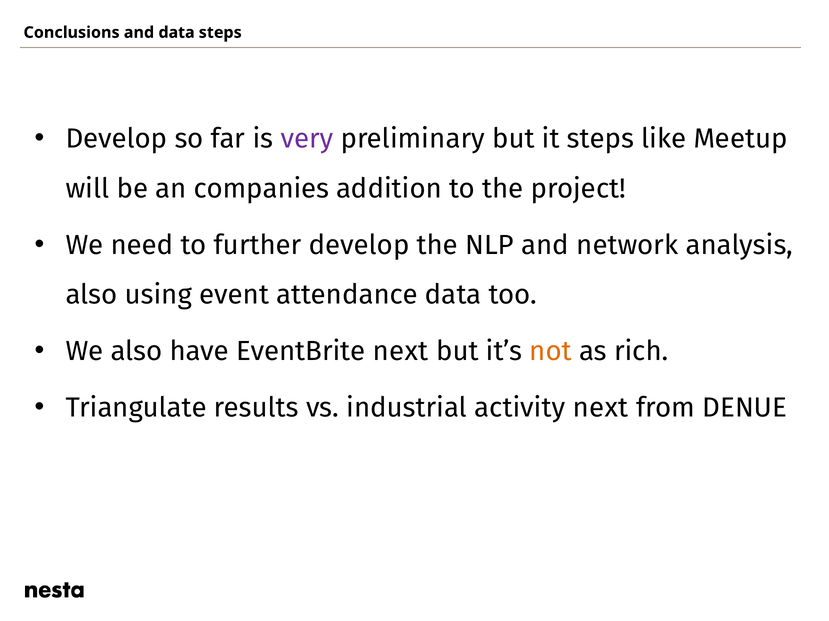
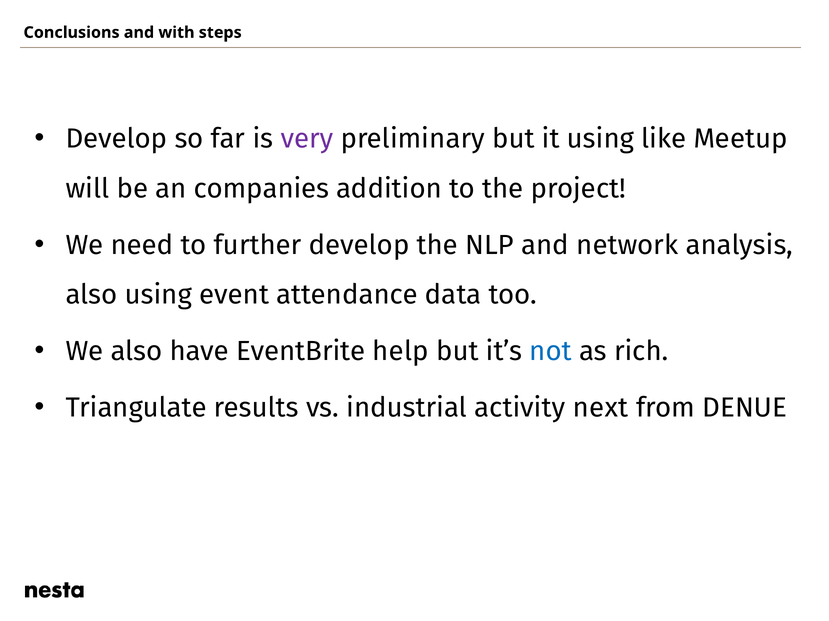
and data: data -> with (176, 33)
it steps: steps -> using (601, 139)
EventBrite next: next -> help (401, 352)
not colour: orange -> blue (551, 352)
